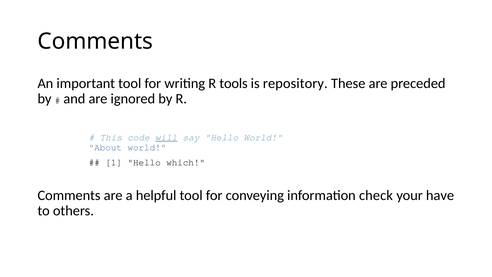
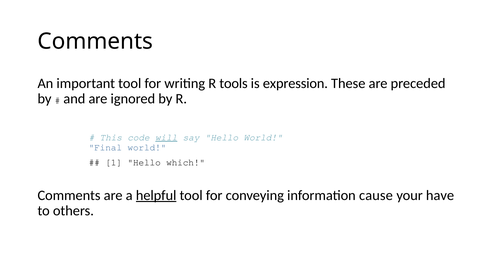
repository: repository -> expression (295, 83)
About: About -> Final (105, 147)
helpful underline: none -> present (156, 195)
check: check -> cause (376, 195)
